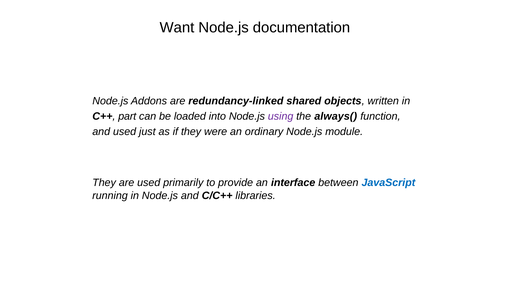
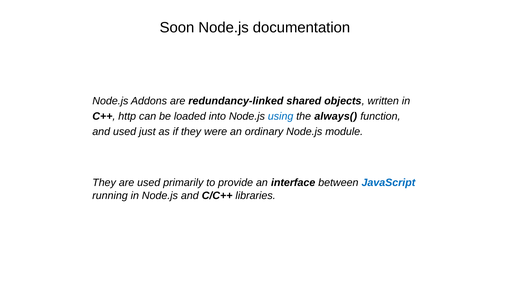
Want: Want -> Soon (177, 28)
part: part -> http (127, 116)
using colour: purple -> blue (281, 116)
